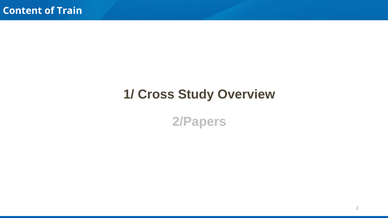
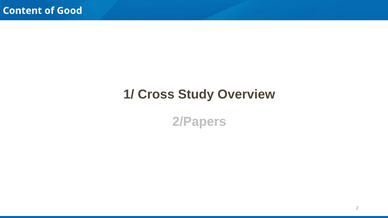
Train: Train -> Good (70, 11)
